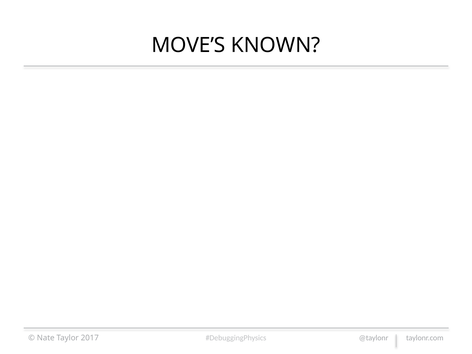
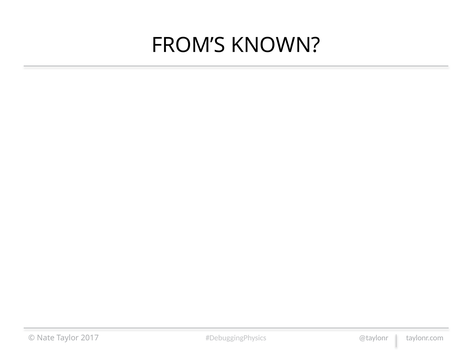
MOVE’S: MOVE’S -> FROM’S (188, 45)
